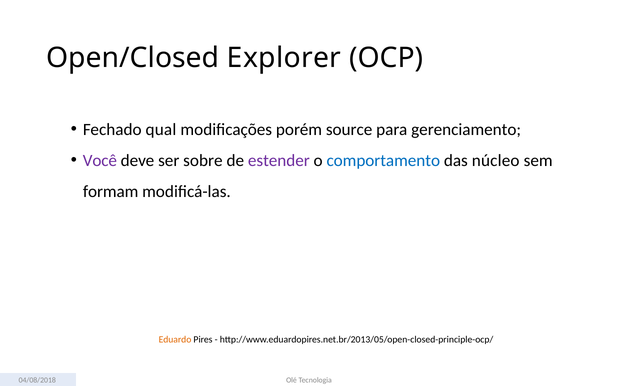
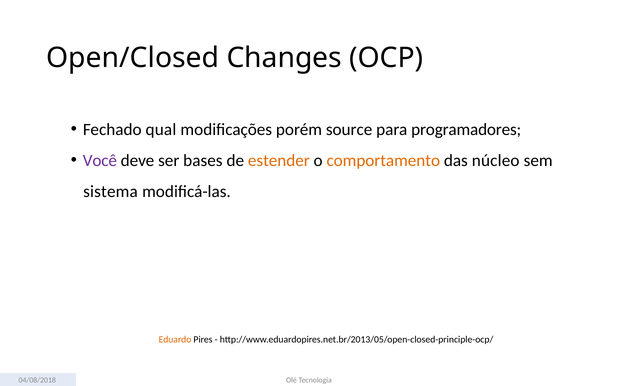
Explorer: Explorer -> Changes (284, 58)
gerenciamento: gerenciamento -> programadores (466, 130)
sobre: sobre -> bases (203, 161)
estender colour: purple -> orange (279, 161)
comportamento colour: blue -> orange (383, 161)
formam: formam -> sistema (111, 192)
